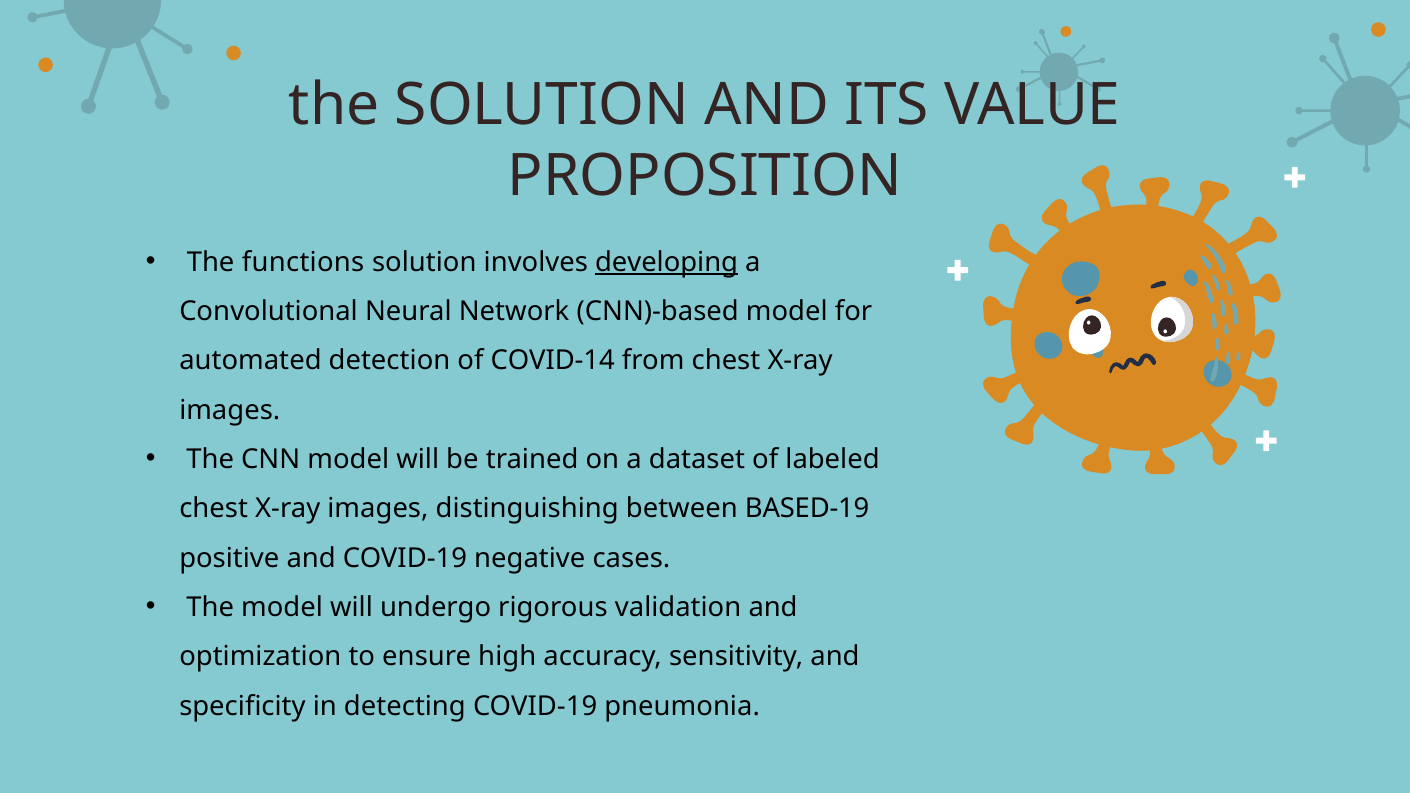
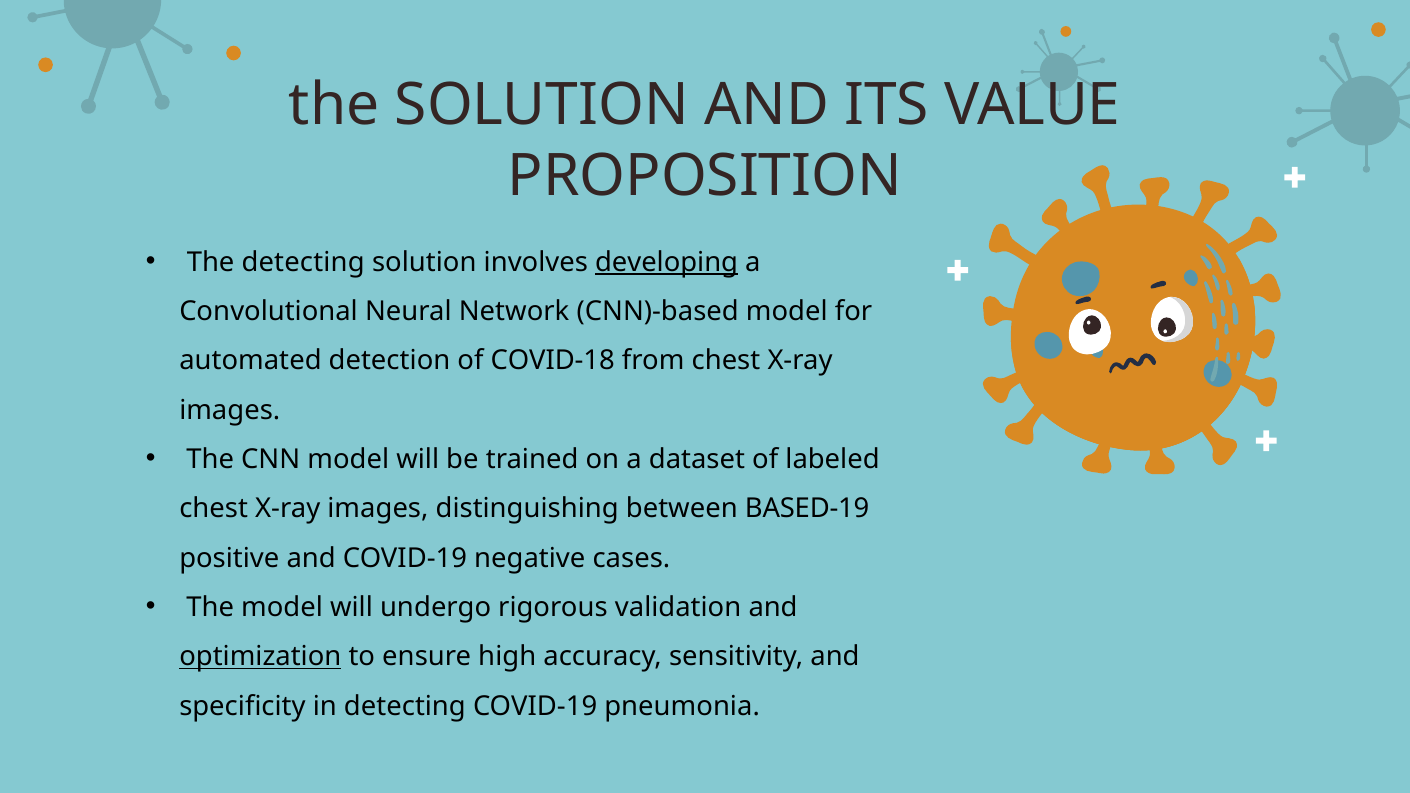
The functions: functions -> detecting (303, 262)
COVID-14: COVID-14 -> COVID-18 (553, 361)
optimization underline: none -> present (260, 657)
